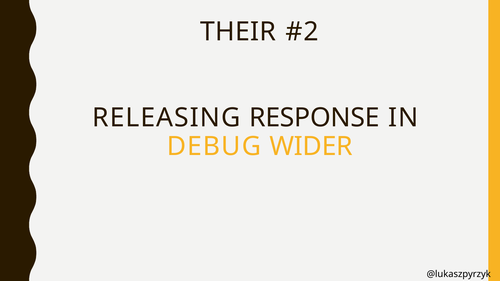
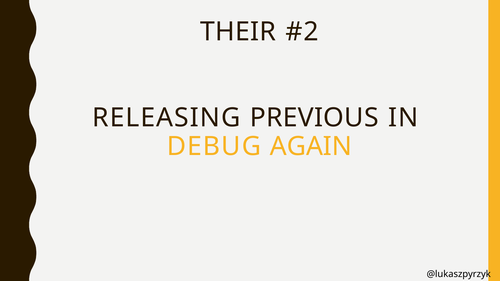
RESPONSE: RESPONSE -> PREVIOUS (314, 118)
WIDER: WIDER -> AGAIN (311, 146)
